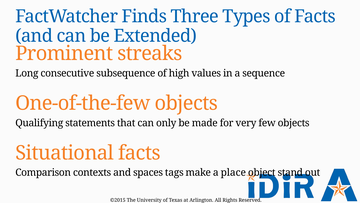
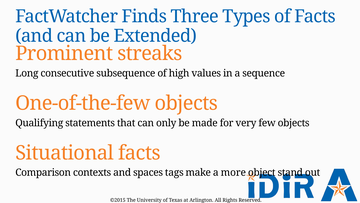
place: place -> more (233, 172)
